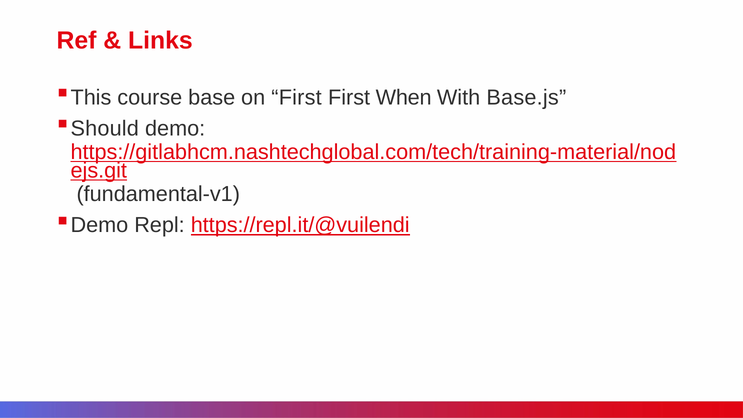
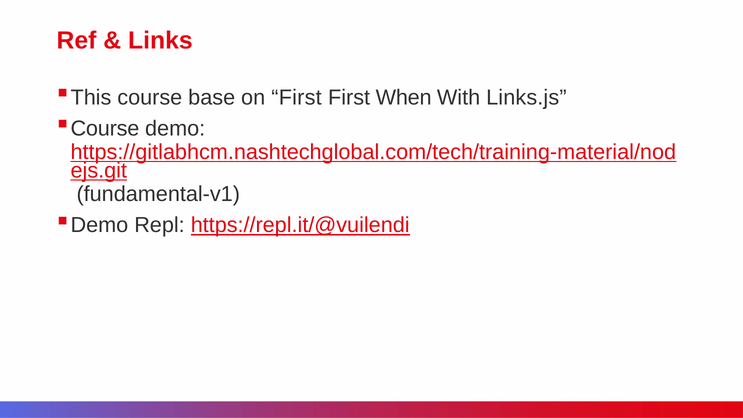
Base.js: Base.js -> Links.js (526, 97)
Should: Should -> Course (105, 128)
